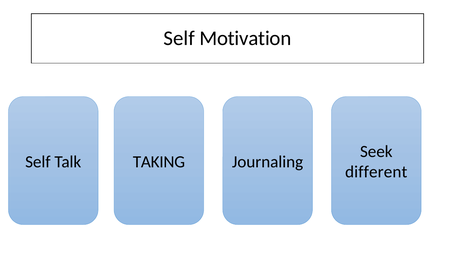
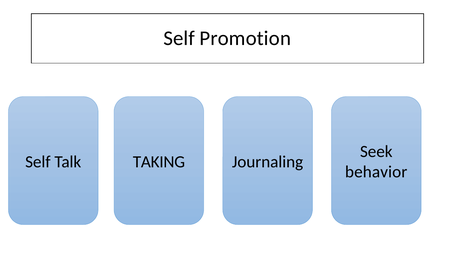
Motivation: Motivation -> Promotion (245, 38)
different: different -> behavior (376, 172)
